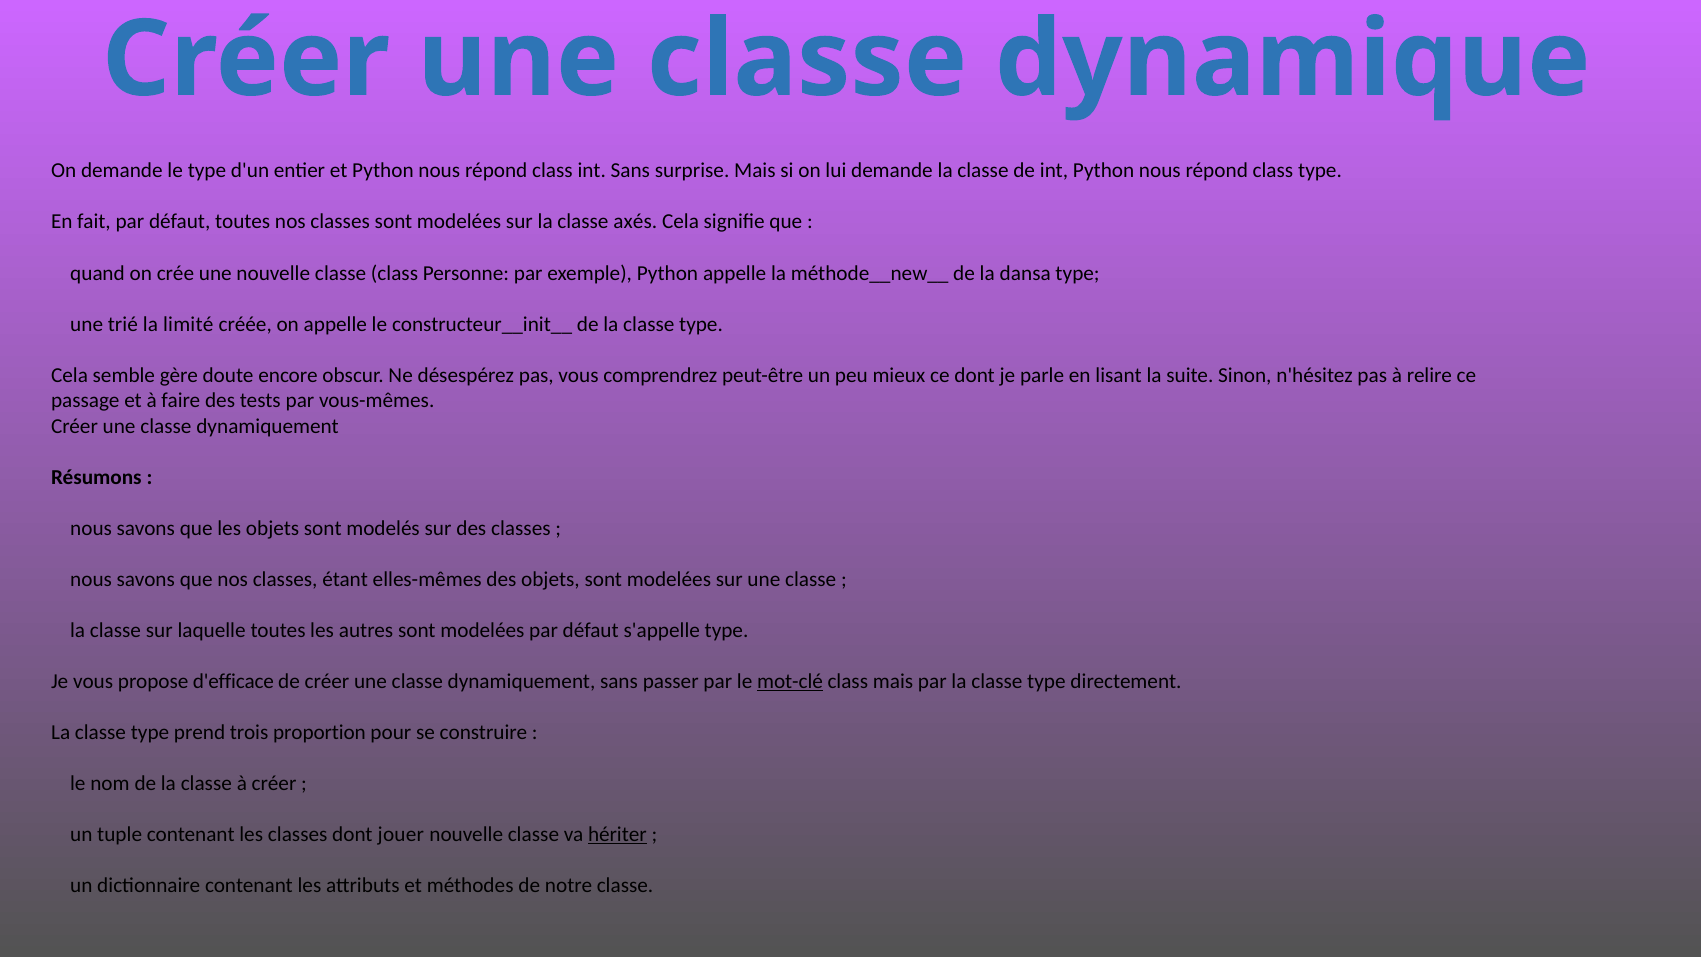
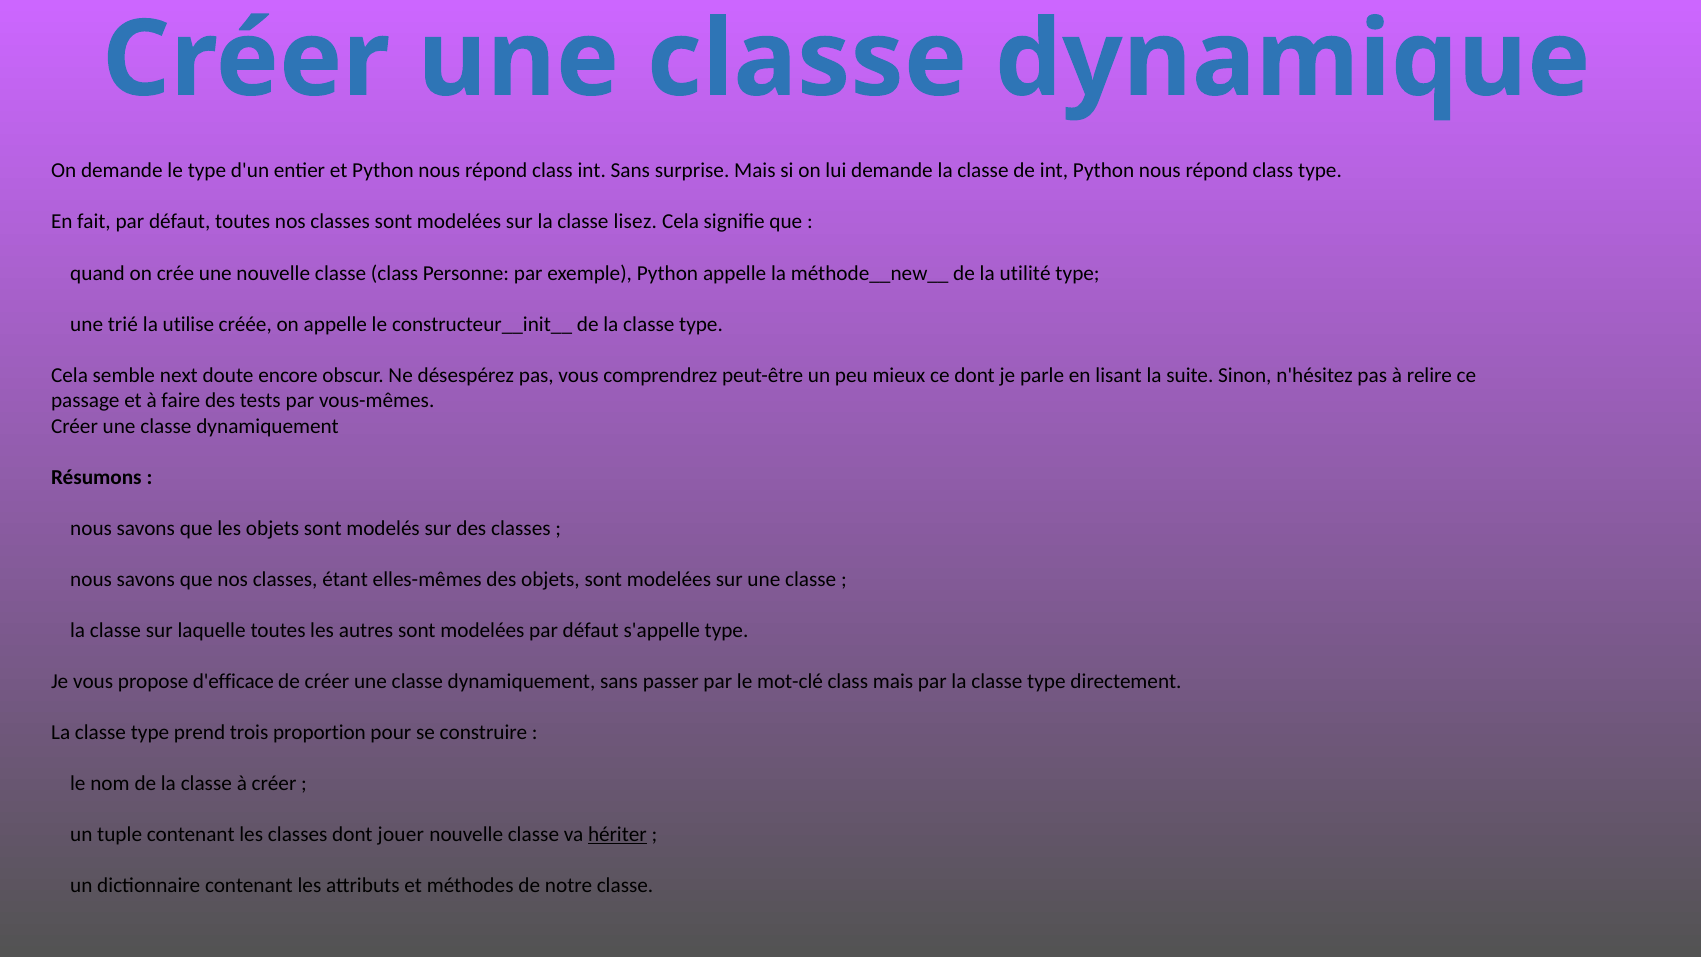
axés: axés -> lisez (635, 222)
dansa: dansa -> utilité (1025, 273)
limité: limité -> utilise (188, 324)
gère: gère -> next (179, 375)
mot-clé underline: present -> none (790, 681)
